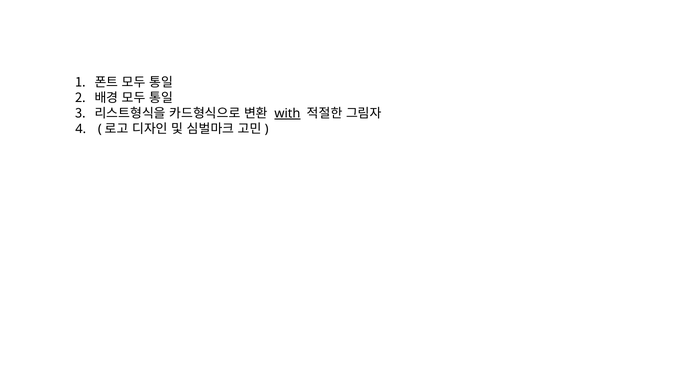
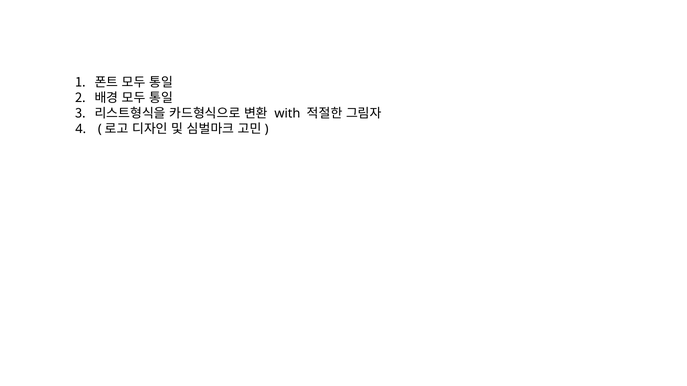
with underline: present -> none (287, 114)
